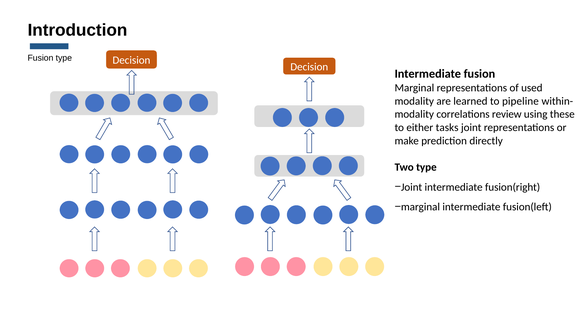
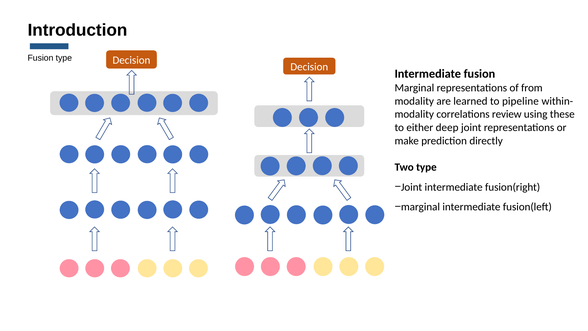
used: used -> from (532, 88)
tasks: tasks -> deep (447, 127)
